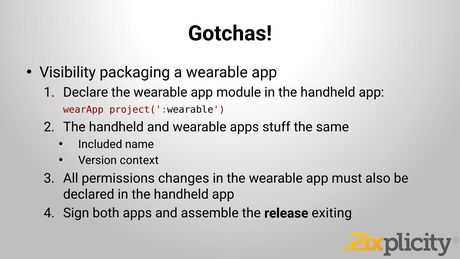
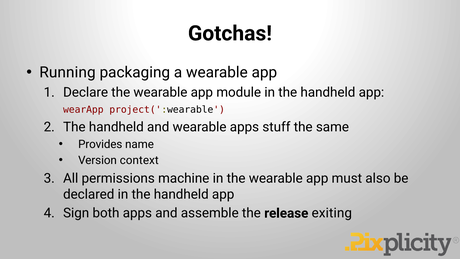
Visibility: Visibility -> Running (68, 72)
Included: Included -> Provides (100, 144)
changes: changes -> machine (184, 178)
